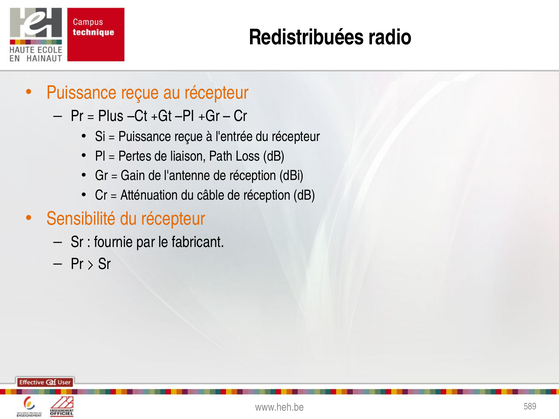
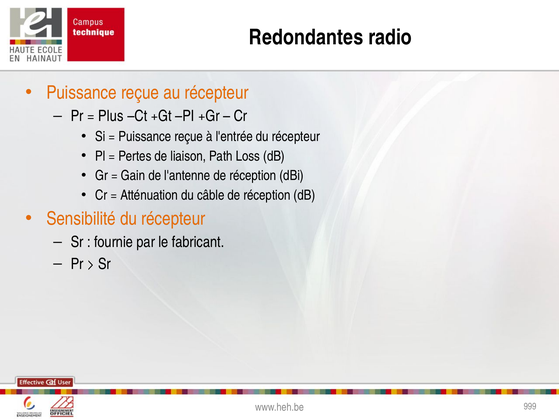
Redistribuées: Redistribuées -> Redondantes (306, 37)
589: 589 -> 999 (530, 407)
